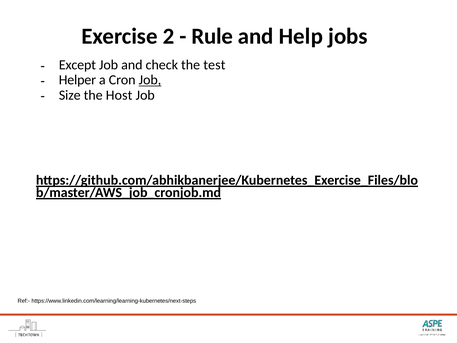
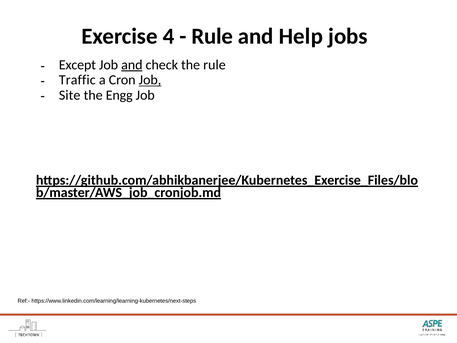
2: 2 -> 4 (168, 36)
and underline: none -> present (132, 65)
the test: test -> rule (214, 65)
Helper: Helper -> Traffic (77, 80)
Size: Size -> Site (70, 95)
Host: Host -> Engg (119, 95)
